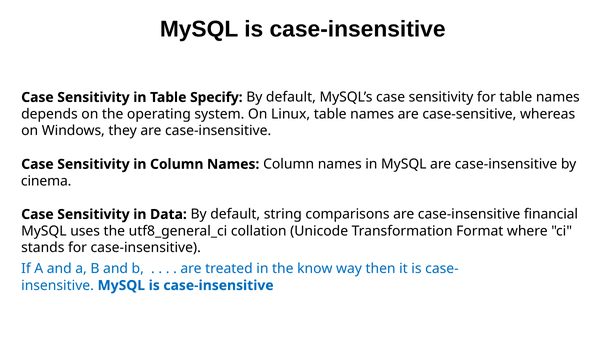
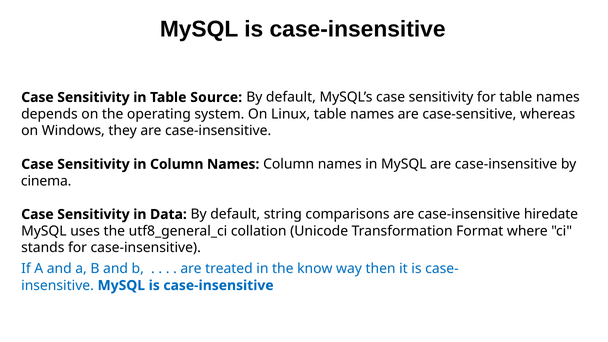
Specify: Specify -> Source (216, 97)
financial: financial -> hiredate (551, 214)
